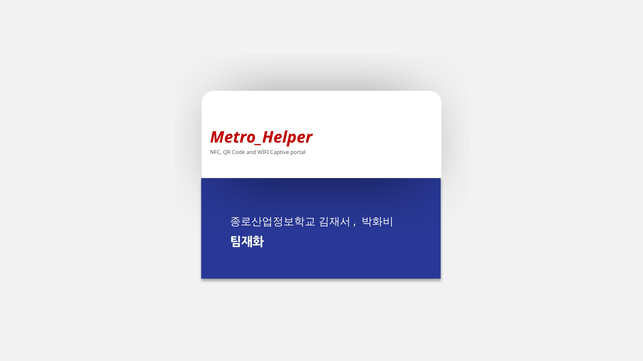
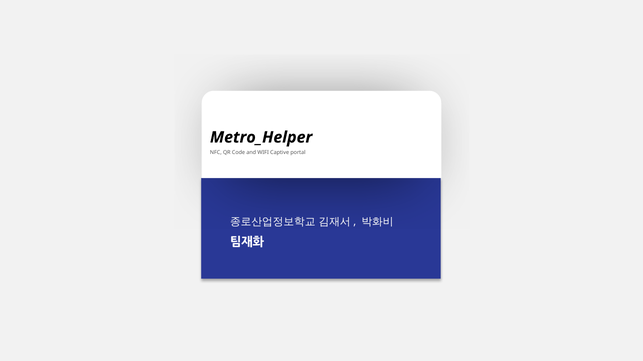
Metro_Helper colour: red -> black (261, 138)
